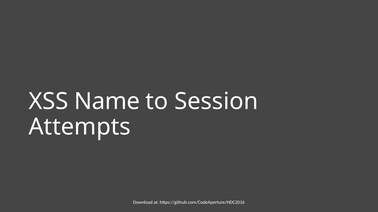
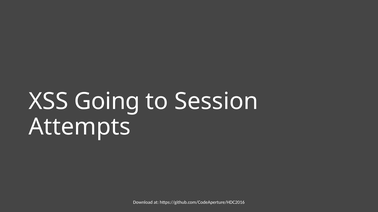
Name: Name -> Going (107, 102)
